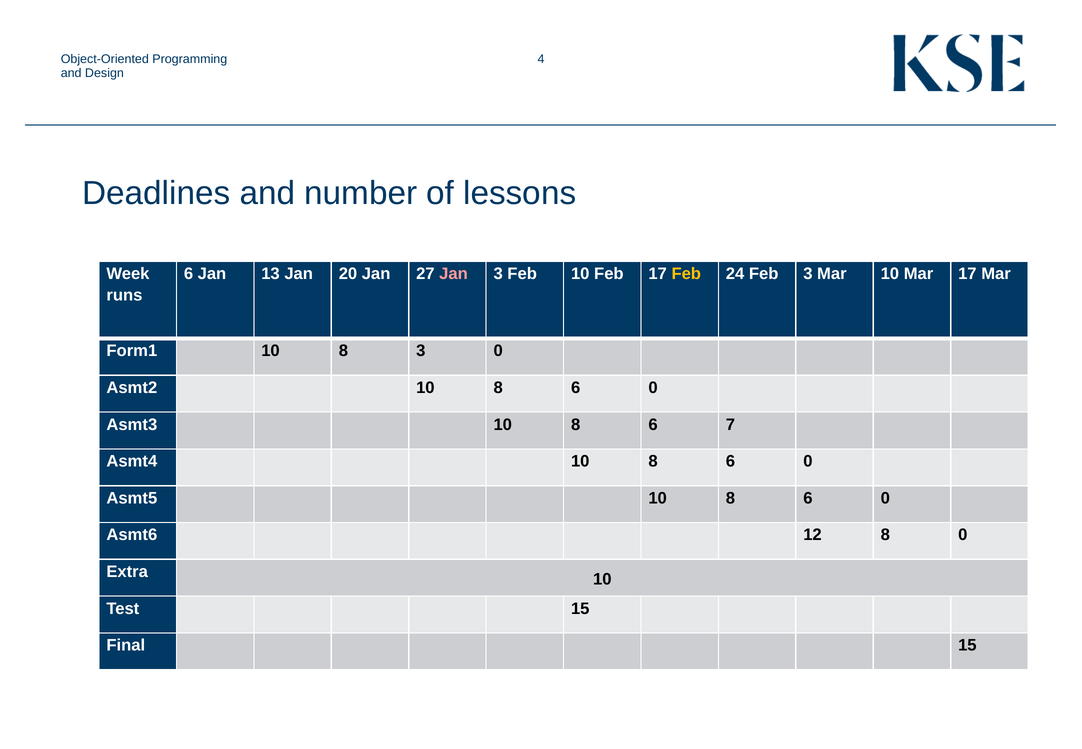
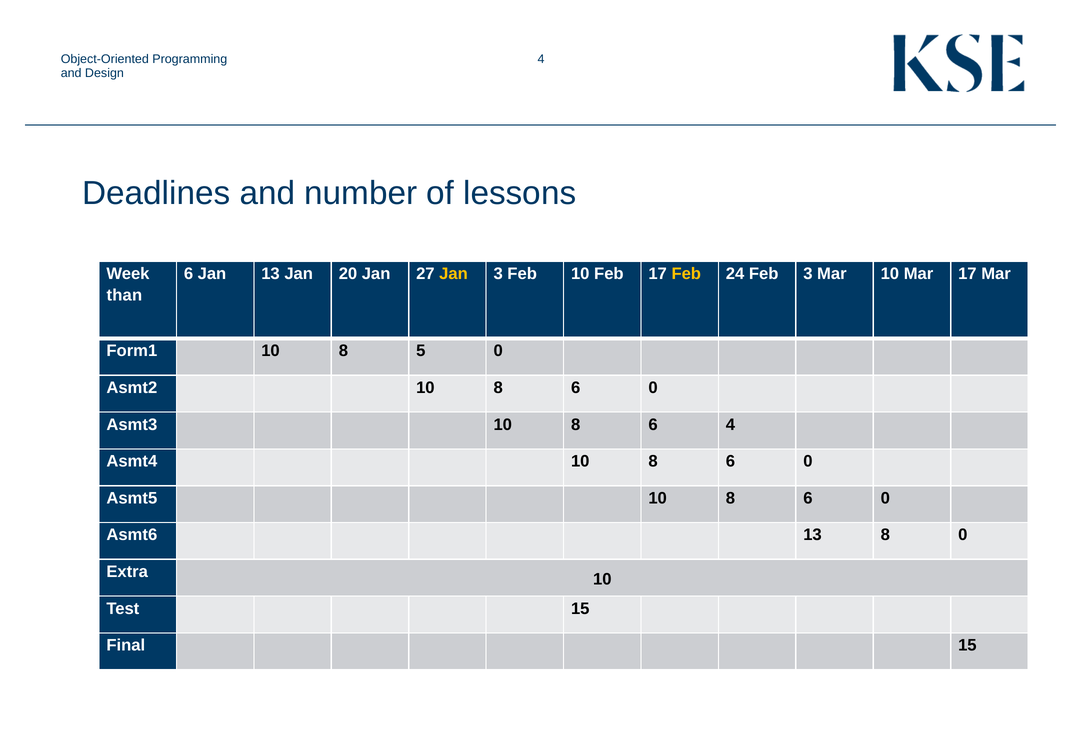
Jan colour: pink -> yellow (454, 274)
runs: runs -> than (124, 295)
8 3: 3 -> 5 (421, 351)
6 7: 7 -> 4 (730, 425)
Asmt6 12: 12 -> 13 (813, 535)
